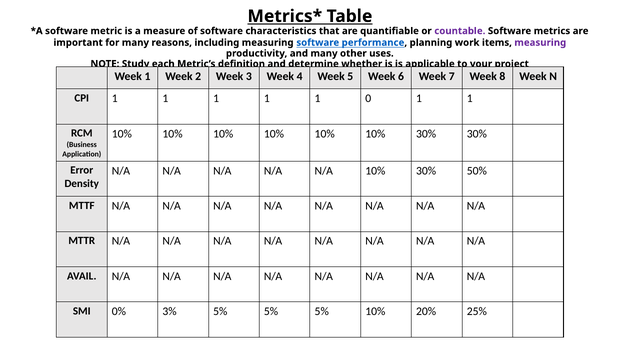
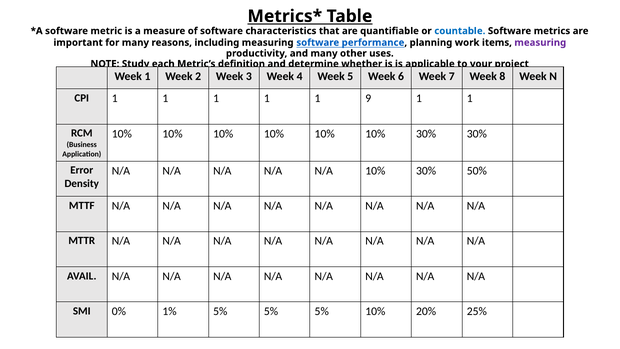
countable colour: purple -> blue (460, 31)
0: 0 -> 9 (368, 98)
3%: 3% -> 1% (170, 311)
